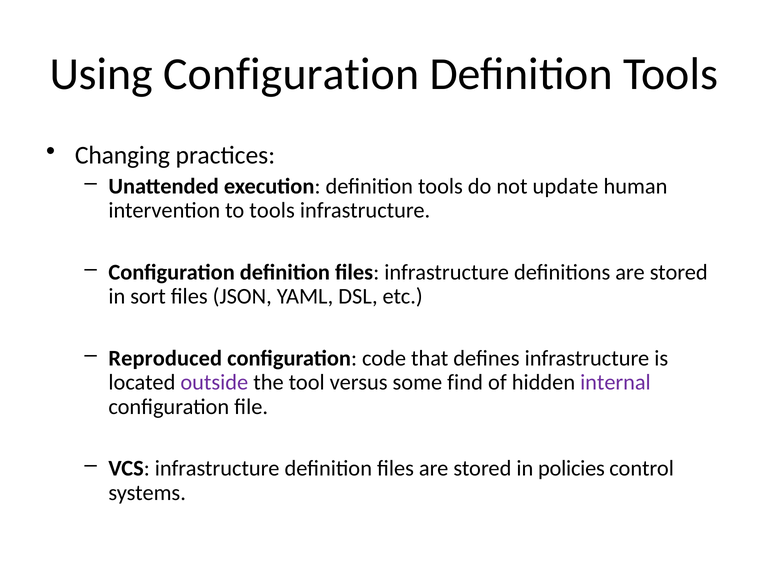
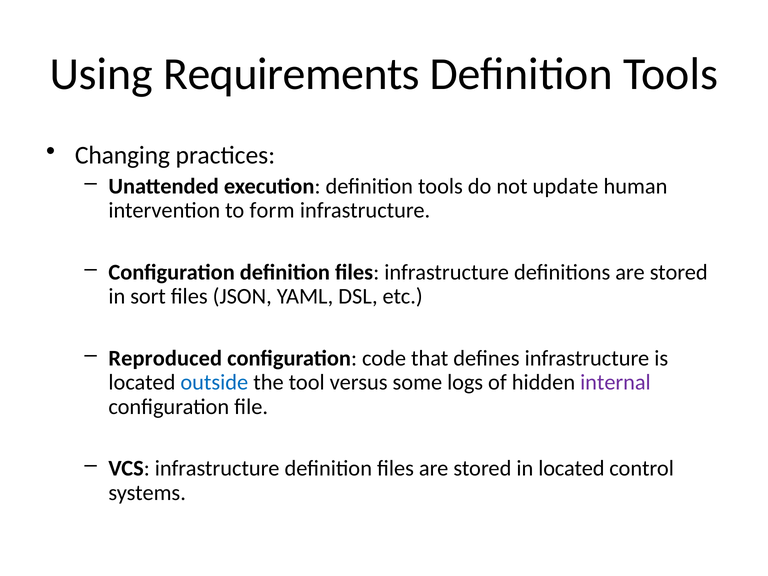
Using Configuration: Configuration -> Requirements (292, 74)
to tools: tools -> form (272, 210)
outside colour: purple -> blue (214, 383)
find: find -> logs (465, 383)
in policies: policies -> located (571, 469)
